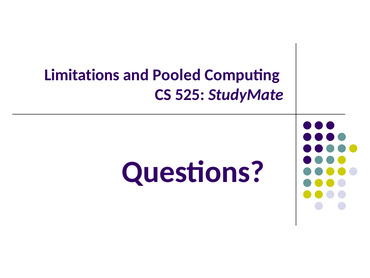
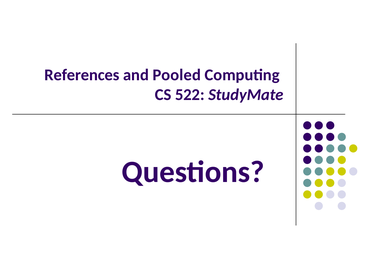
Limitations: Limitations -> References (82, 75)
525: 525 -> 522 (190, 95)
